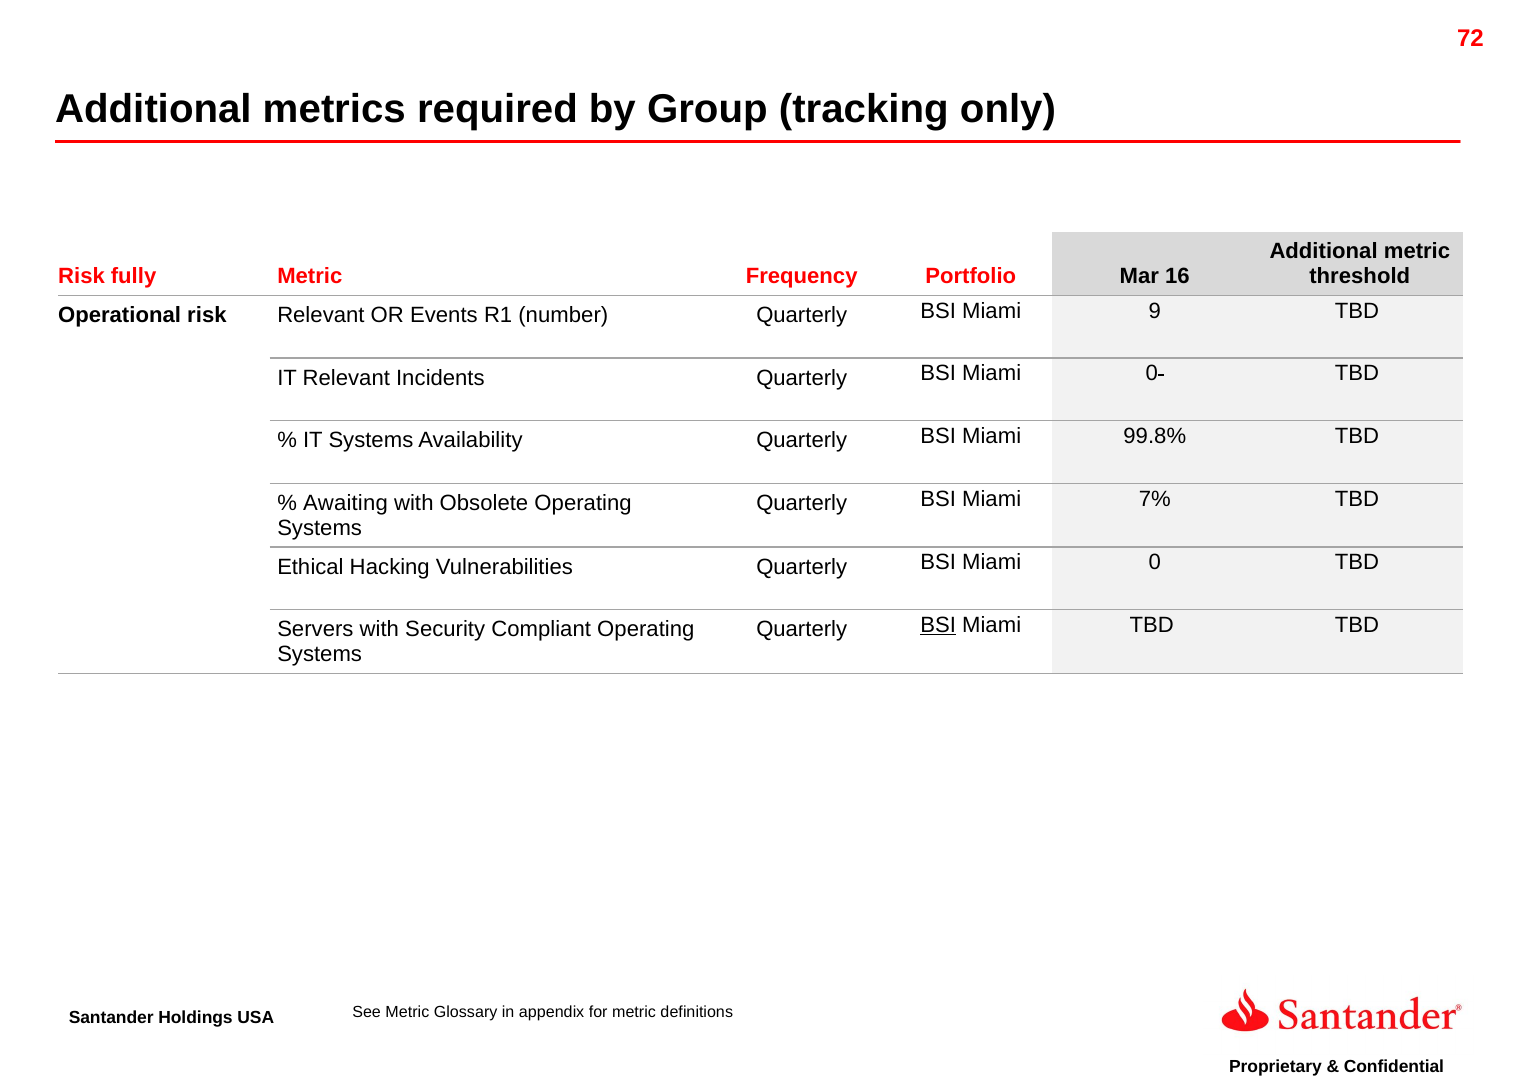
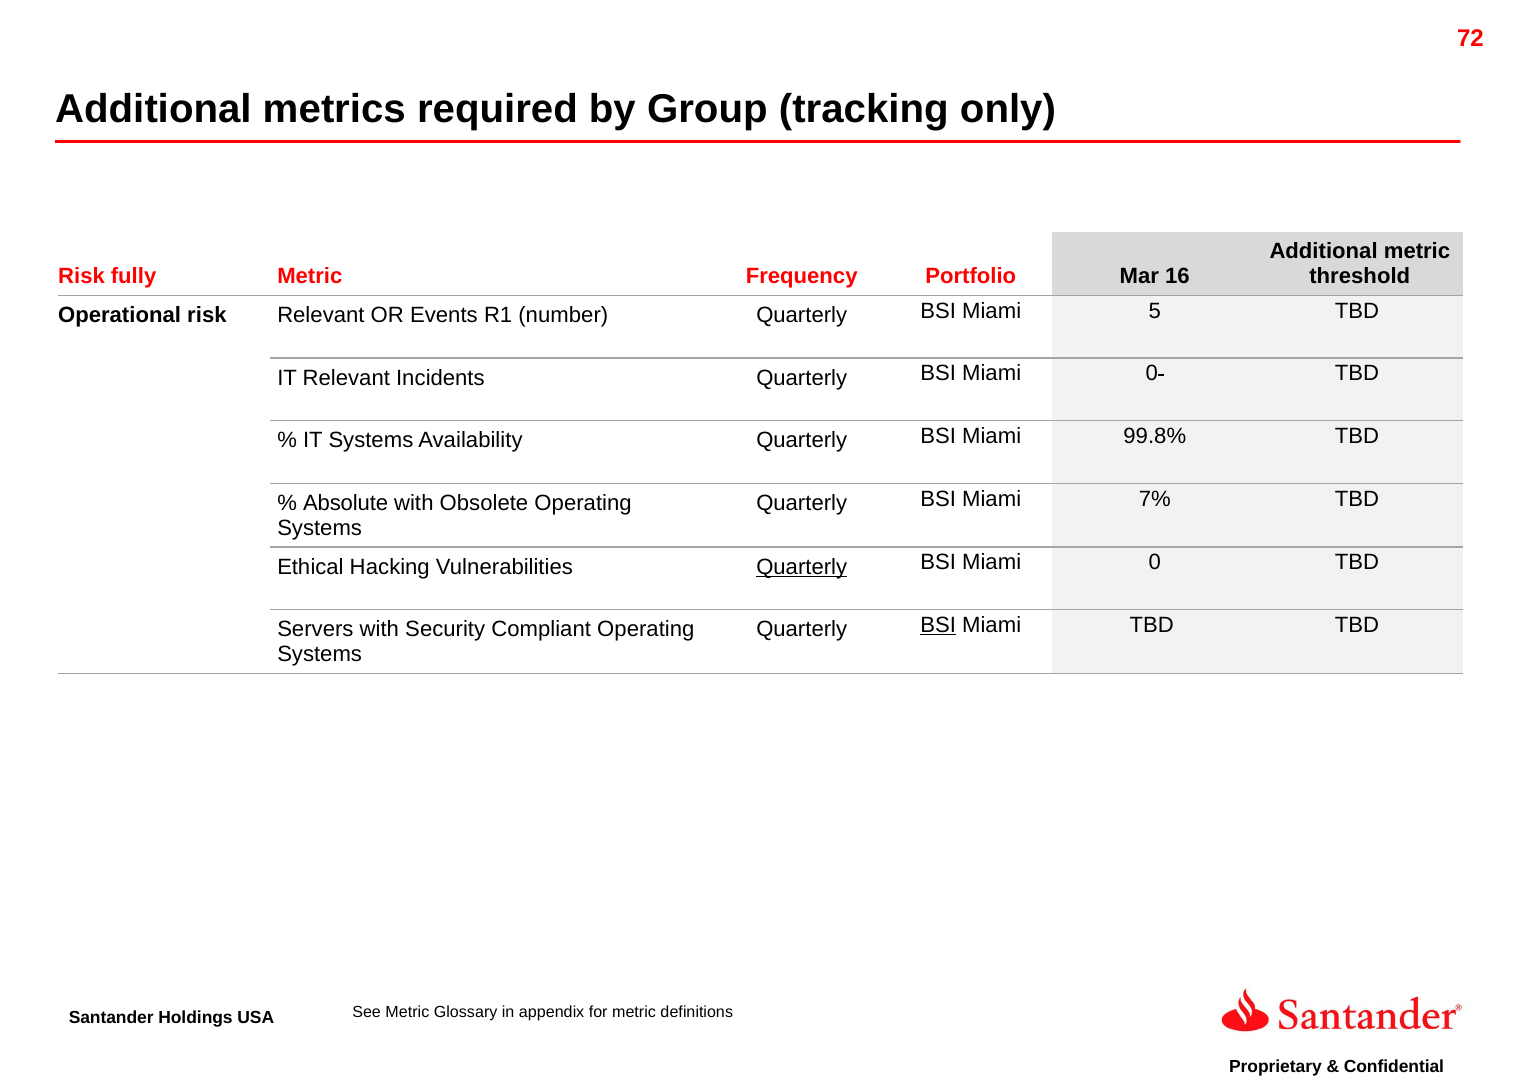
9: 9 -> 5 (1155, 311)
Awaiting: Awaiting -> Absolute (346, 503)
Quarterly underline: none -> present (802, 567)
